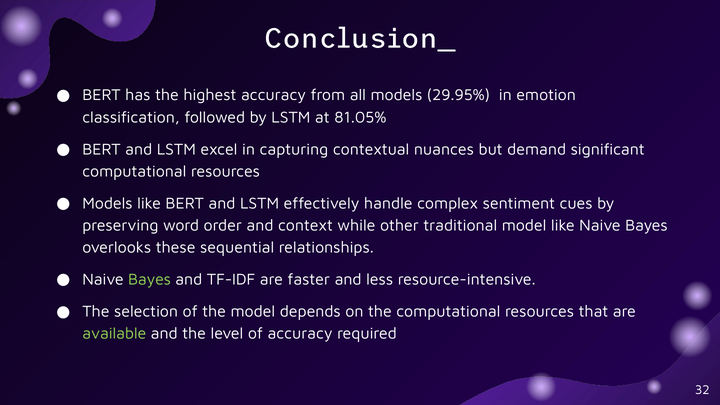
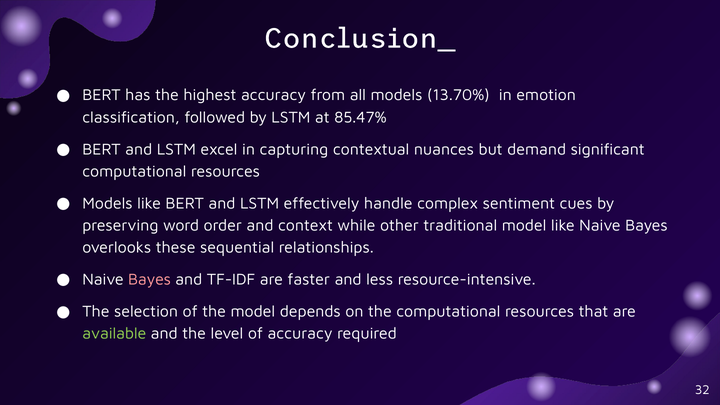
29.95%: 29.95% -> 13.70% (458, 95)
81.05%: 81.05% -> 85.47% (360, 117)
Bayes colour: light green -> pink (150, 280)
